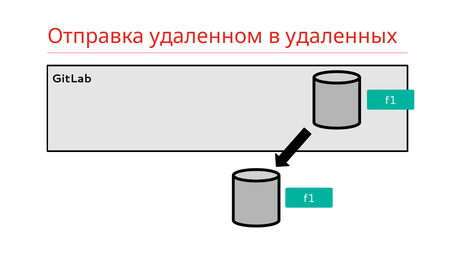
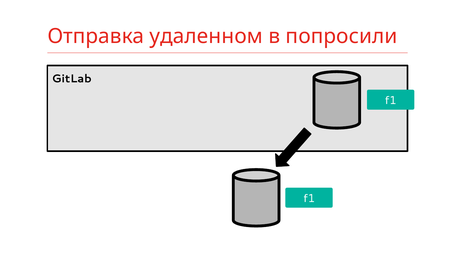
удаленных: удаленных -> попросили (342, 36)
